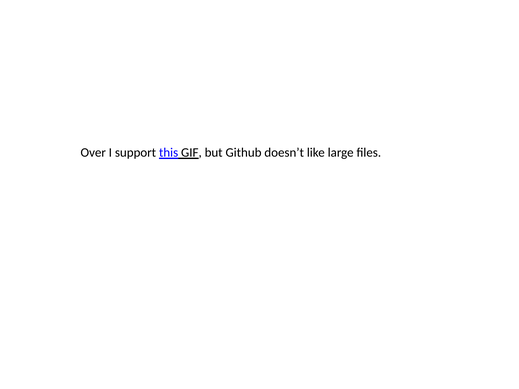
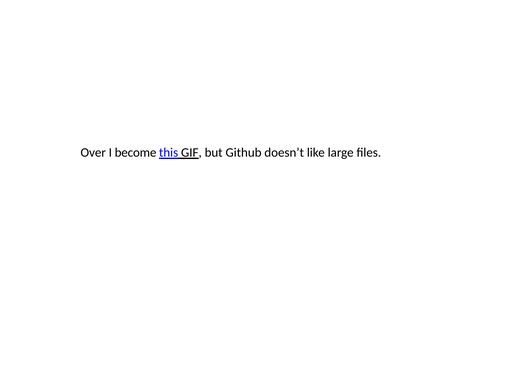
support: support -> become (136, 153)
